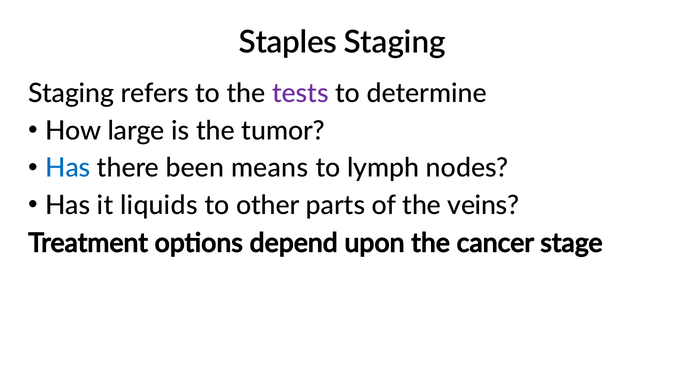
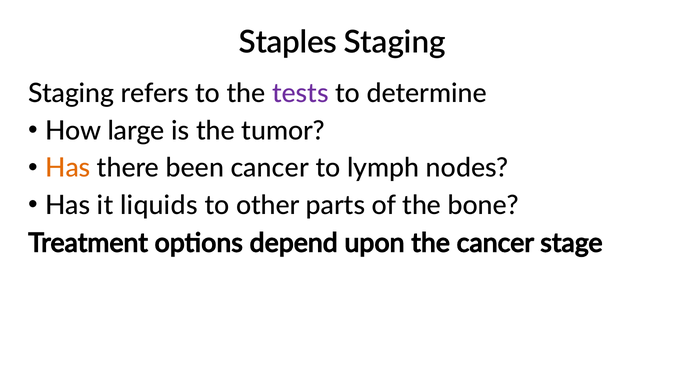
Has colour: blue -> orange (68, 168)
been means: means -> cancer (270, 168)
veins: veins -> bone (483, 206)
